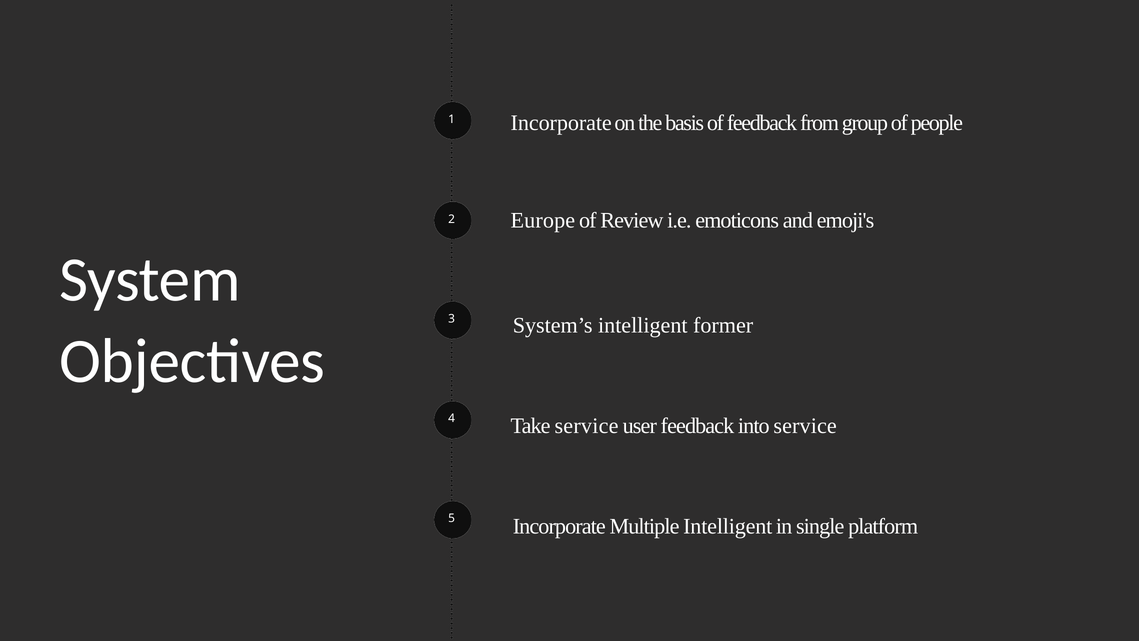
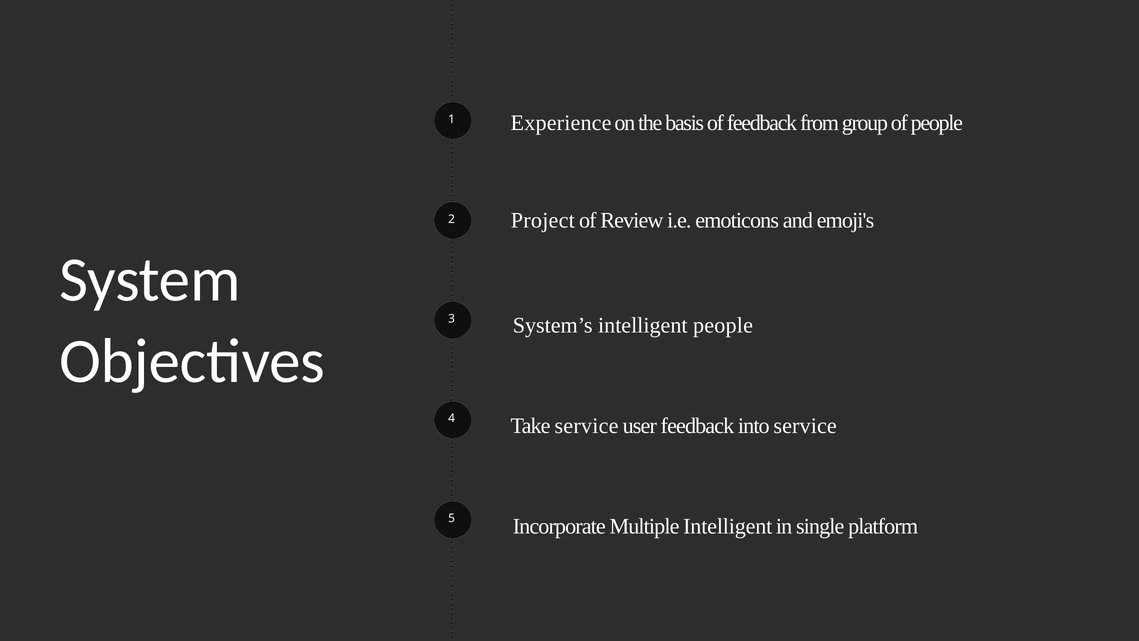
Incorporate: Incorporate -> Experience (561, 123)
Europe: Europe -> Project (543, 220)
intelligent former: former -> people (723, 325)
